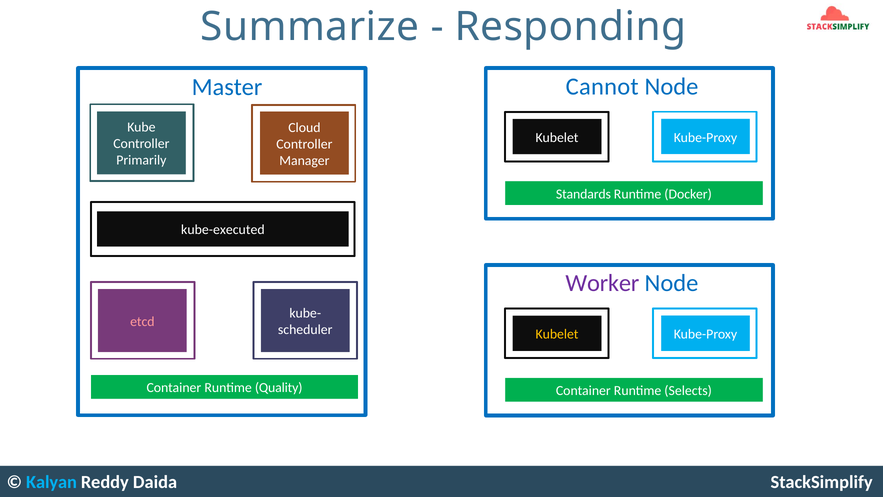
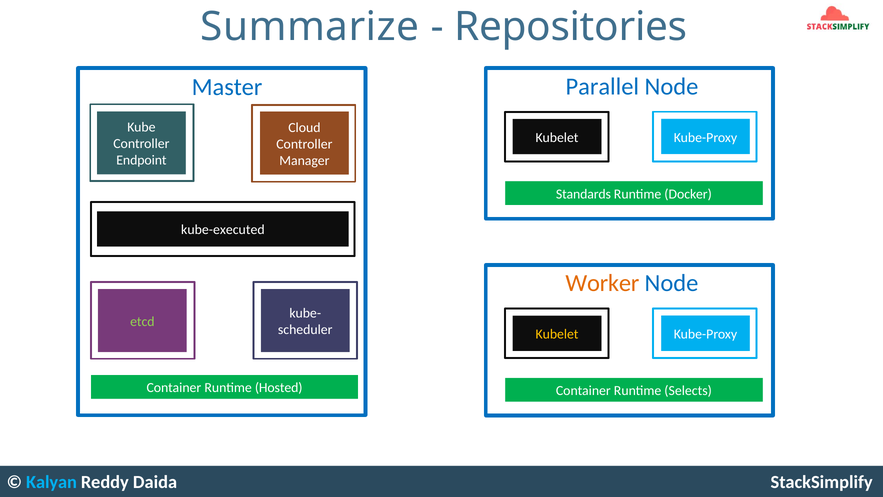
Responding: Responding -> Repositories (571, 27)
Cannot: Cannot -> Parallel (602, 86)
Primarily: Primarily -> Endpoint (141, 160)
Worker colour: purple -> orange (602, 283)
etcd colour: pink -> light green (142, 321)
Quality: Quality -> Hosted (279, 388)
